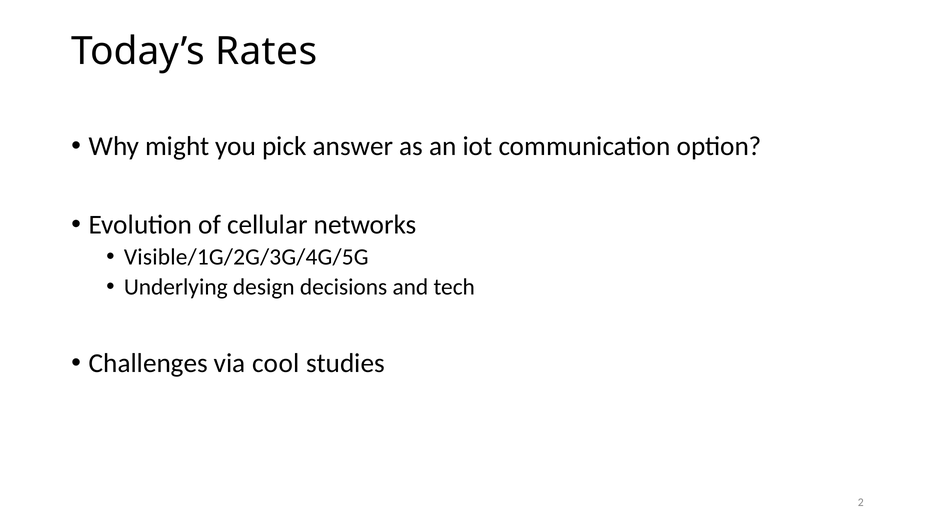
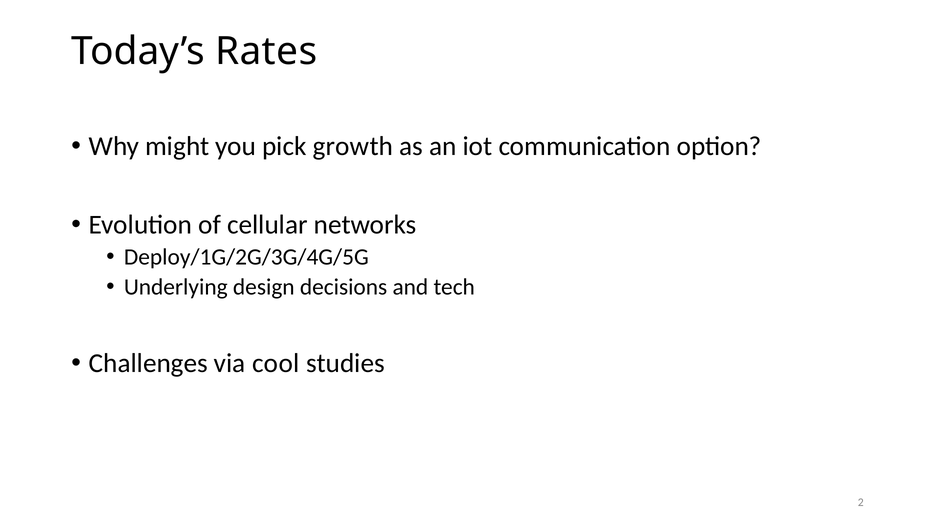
answer: answer -> growth (353, 146)
Visible/1G/2G/3G/4G/5G: Visible/1G/2G/3G/4G/5G -> Deploy/1G/2G/3G/4G/5G (246, 257)
